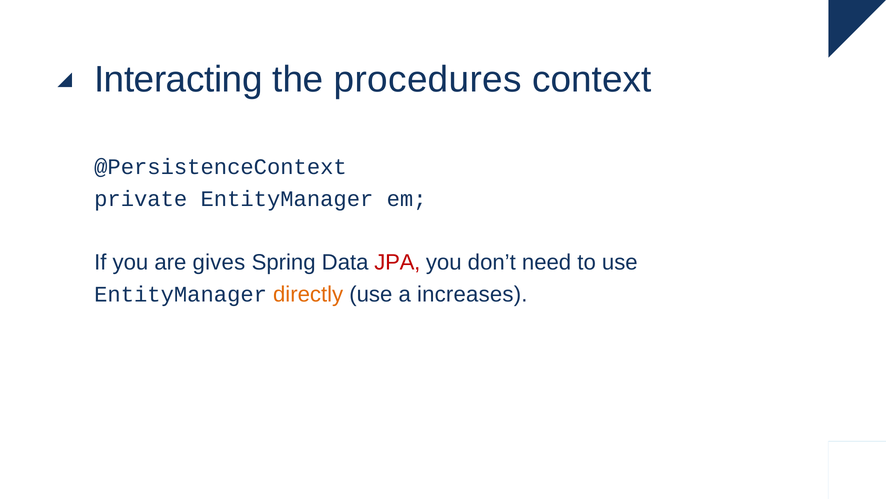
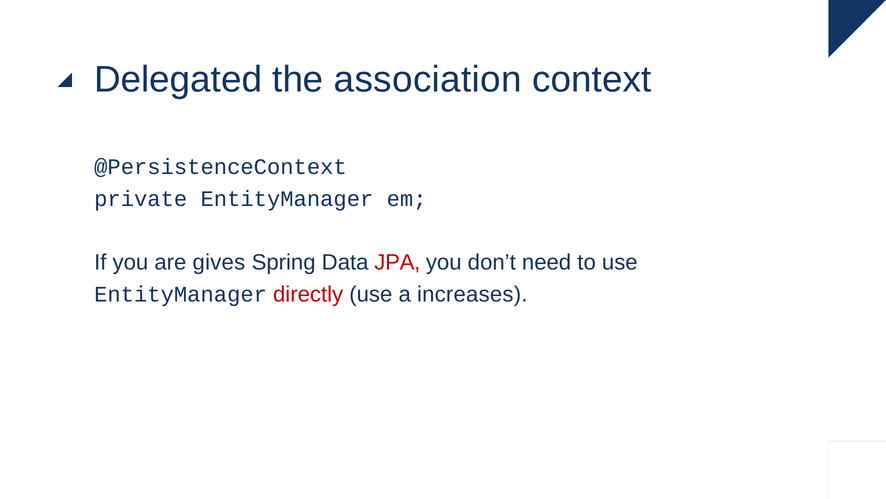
Interacting: Interacting -> Delegated (178, 79)
procedures: procedures -> association (428, 79)
directly colour: orange -> red (308, 294)
